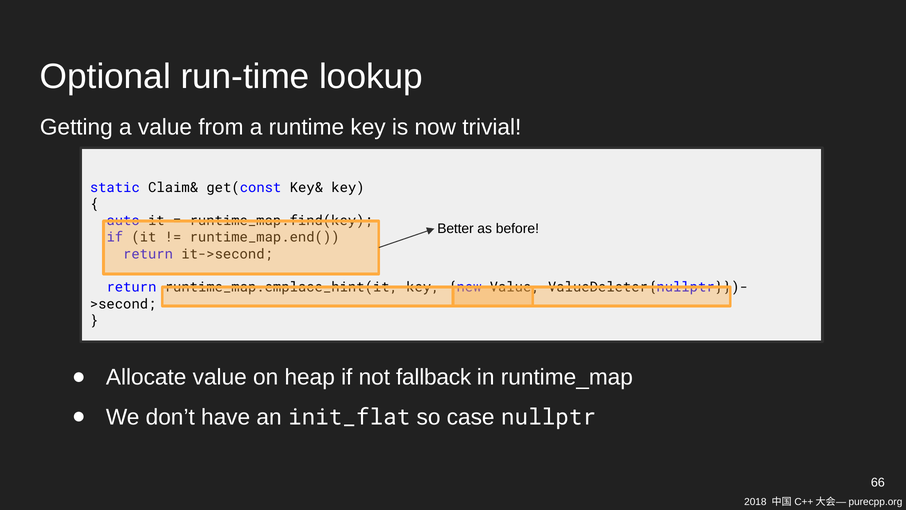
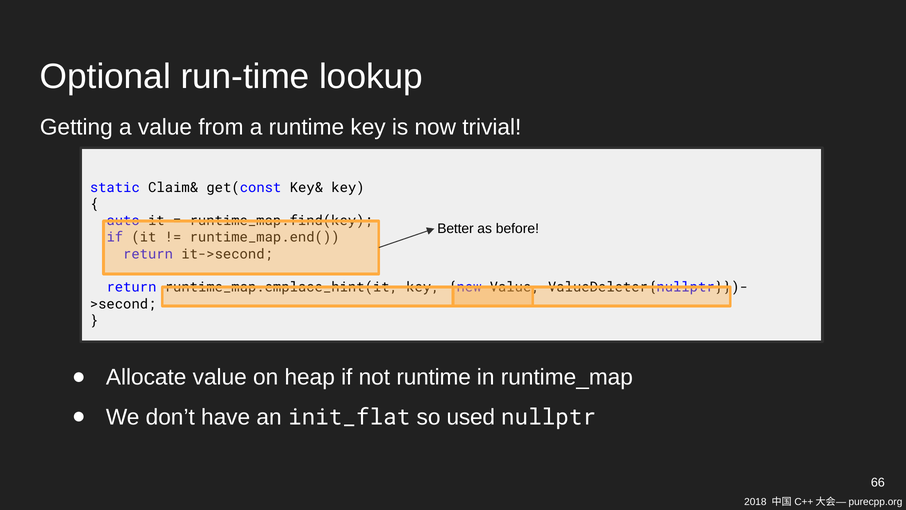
not fallback: fallback -> runtime (434, 377)
case: case -> used (471, 417)
